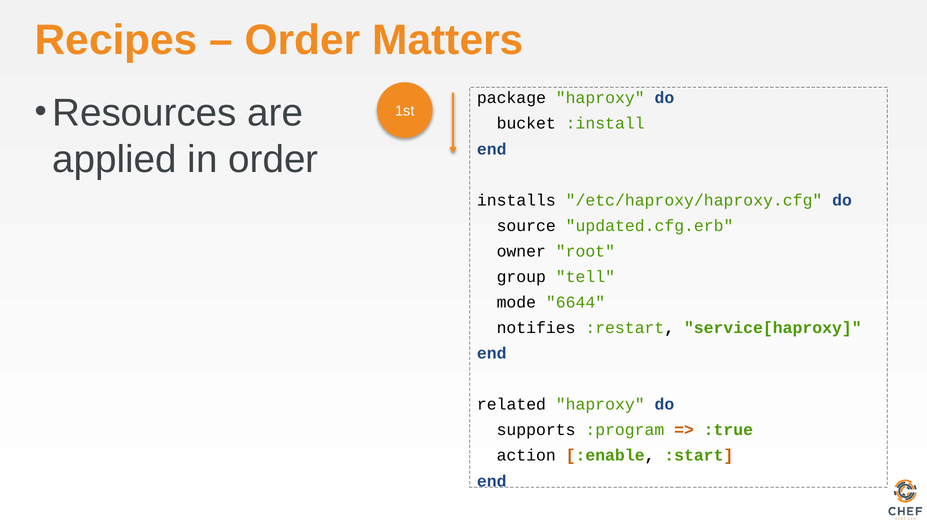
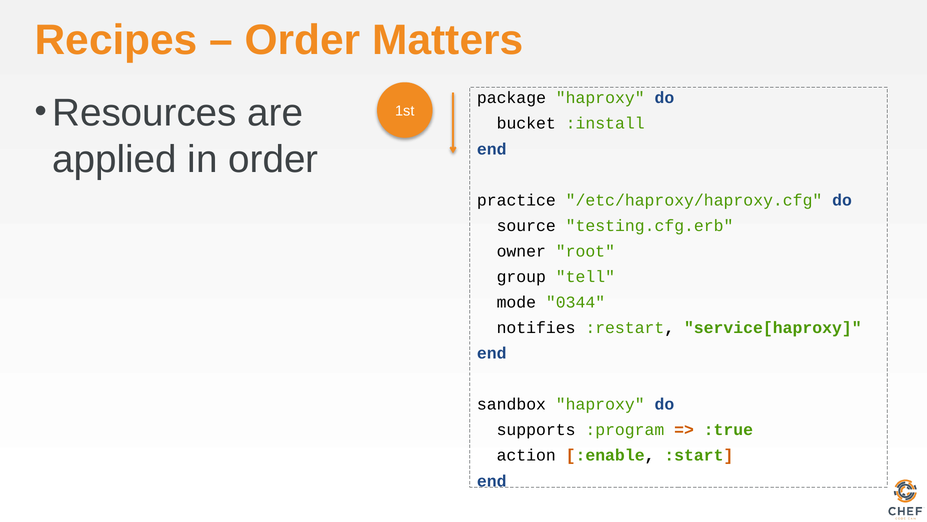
installs: installs -> practice (516, 200)
updated.cfg.erb: updated.cfg.erb -> testing.cfg.erb (650, 225)
6644: 6644 -> 0344 (576, 302)
related: related -> sandbox (511, 404)
